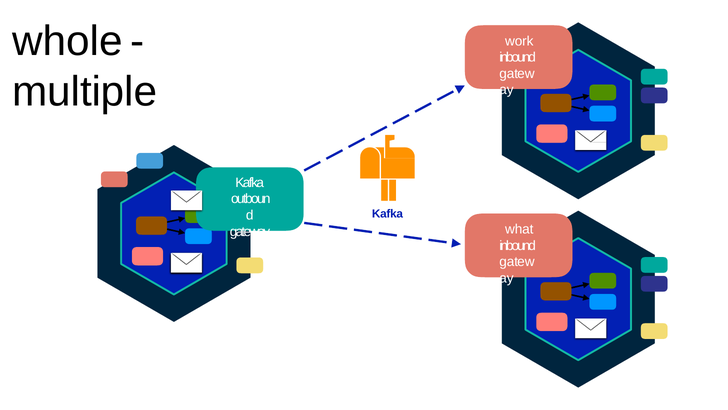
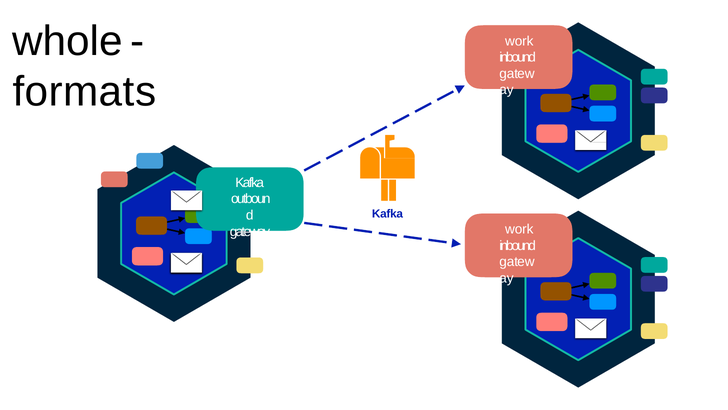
multiple: multiple -> formats (84, 92)
what: what -> work (519, 229)
